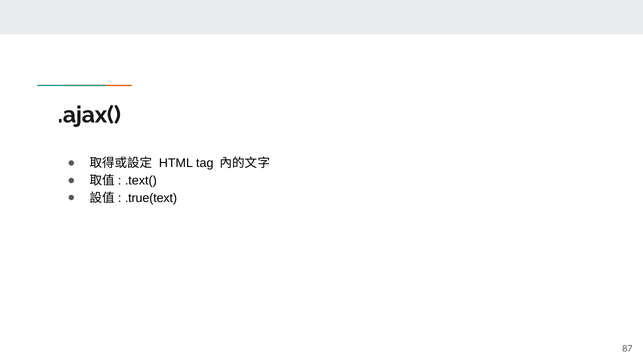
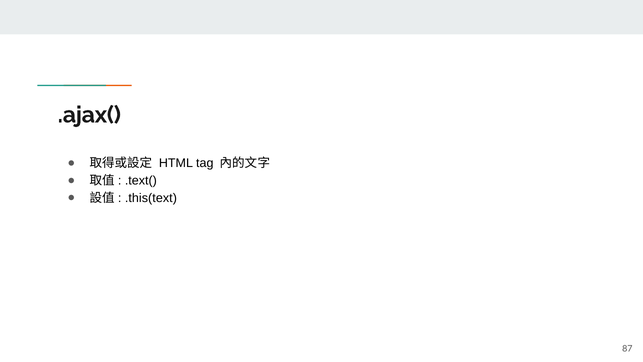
.true(text: .true(text -> .this(text (151, 198)
